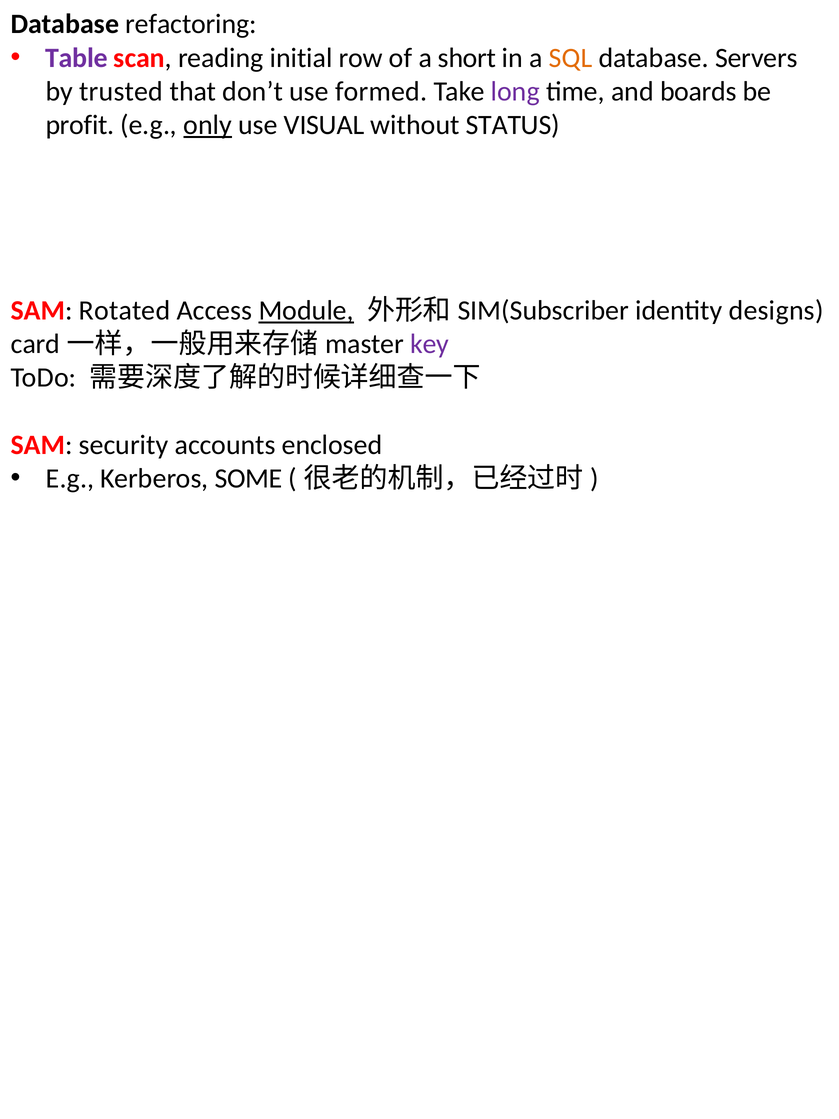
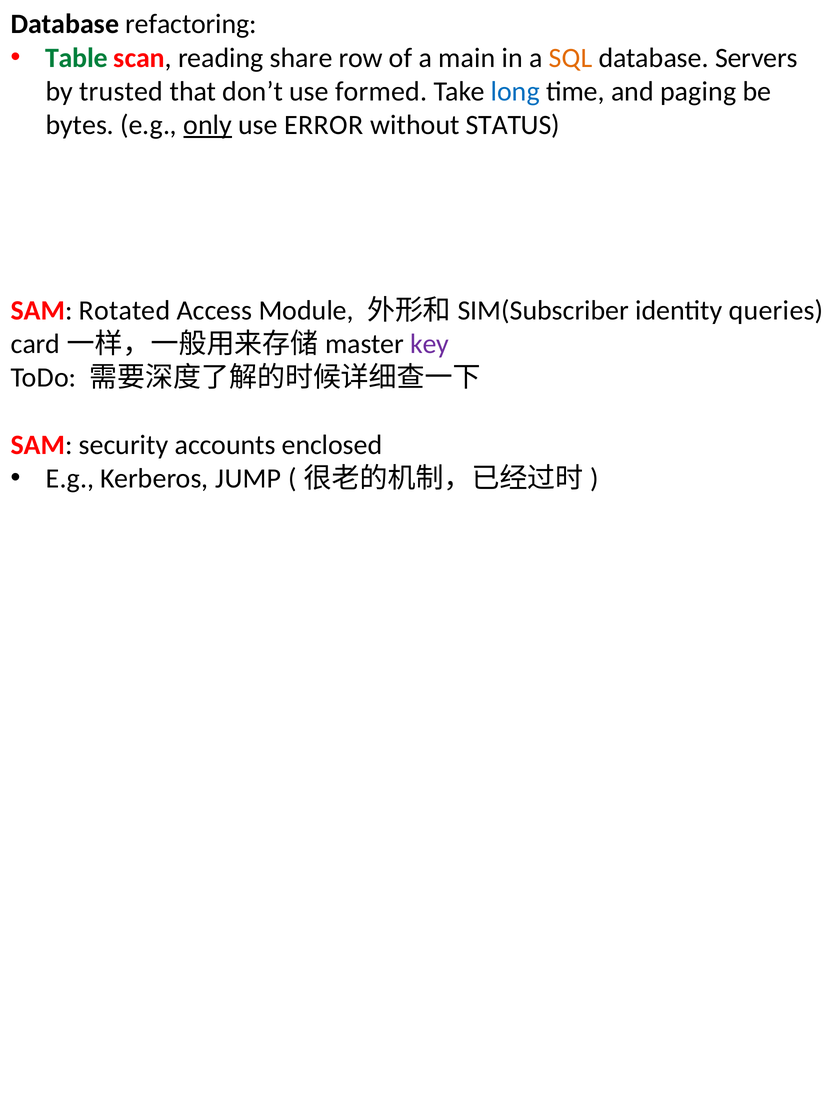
Table colour: purple -> green (77, 58)
initial: initial -> share (301, 58)
short: short -> main (467, 58)
long colour: purple -> blue (515, 91)
boards: boards -> paging (698, 91)
profit: profit -> bytes (80, 125)
VISUAL: VISUAL -> ERROR (324, 125)
Module underline: present -> none (306, 310)
designs: designs -> queries (776, 310)
SOME: SOME -> JUMP (248, 478)
